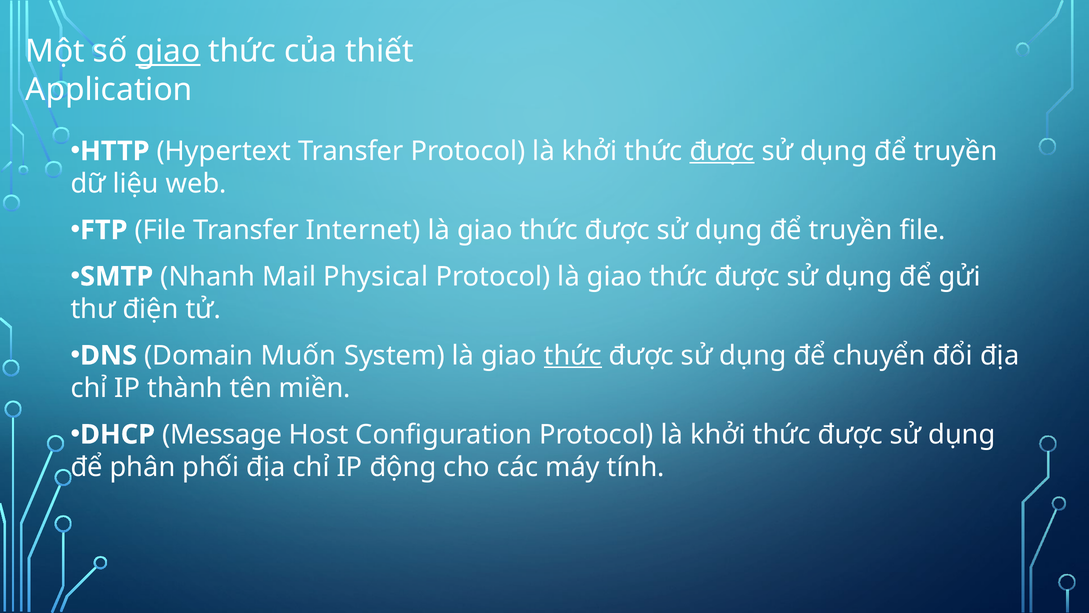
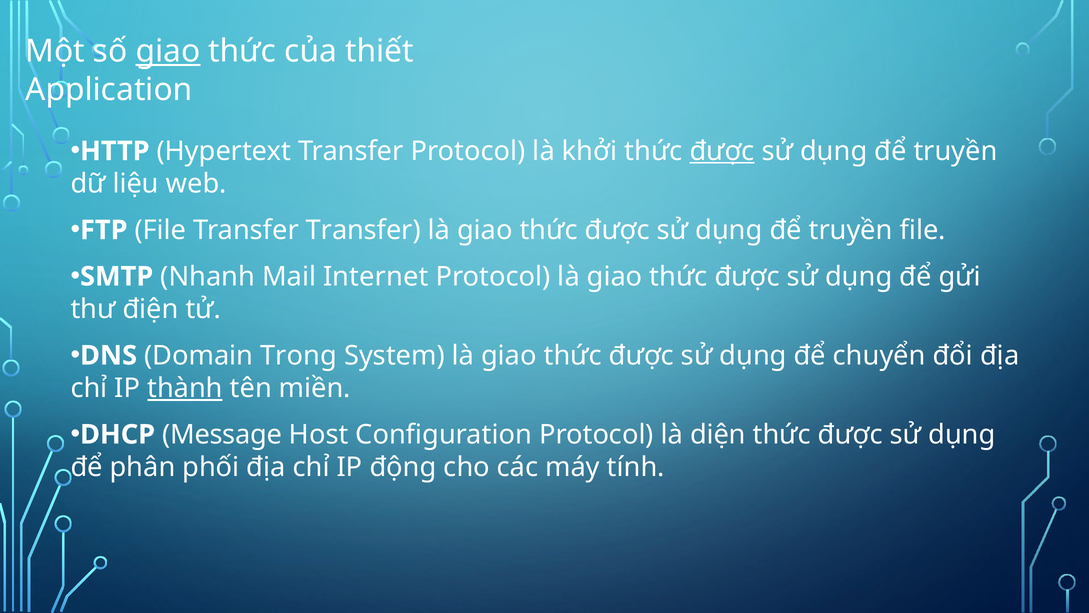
Transfer Internet: Internet -> Transfer (363, 230)
Physical: Physical -> Internet (376, 276)
Muốn: Muốn -> Trong (299, 355)
thức underline: present -> none (573, 355)
thành underline: none -> present (185, 388)
Configuration Protocol là khởi: khởi -> diện (718, 434)
